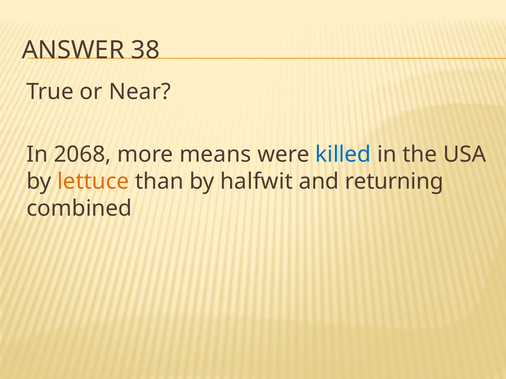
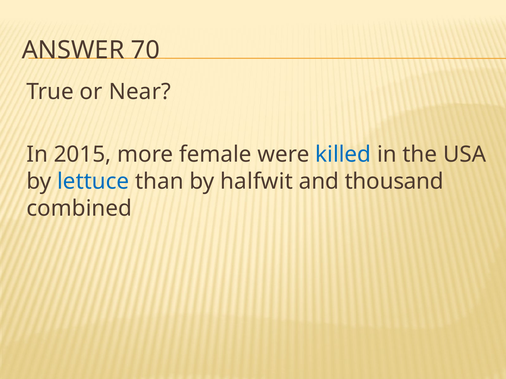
38: 38 -> 70 (145, 50)
2068: 2068 -> 2015 (83, 155)
means: means -> female (215, 155)
lettuce colour: orange -> blue (93, 182)
returning: returning -> thousand (394, 182)
